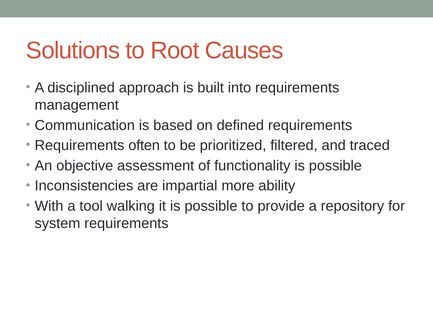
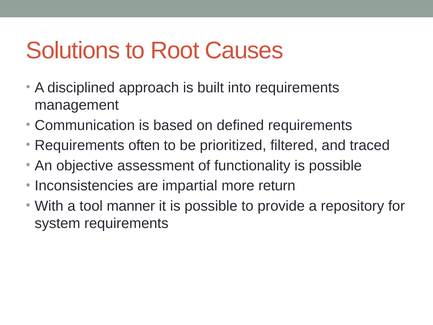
ability: ability -> return (277, 186)
walking: walking -> manner (131, 206)
